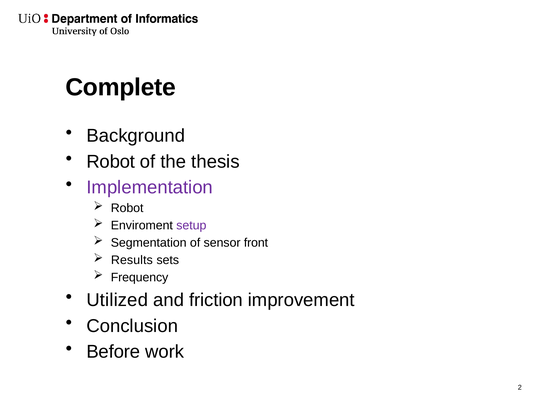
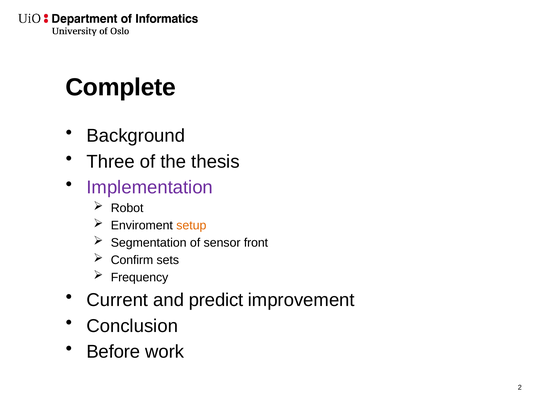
Robot: Robot -> Three (111, 161)
setup colour: purple -> orange (191, 225)
Results: Results -> Confirm (132, 260)
Utilized: Utilized -> Current (117, 299)
friction: friction -> predict (216, 299)
